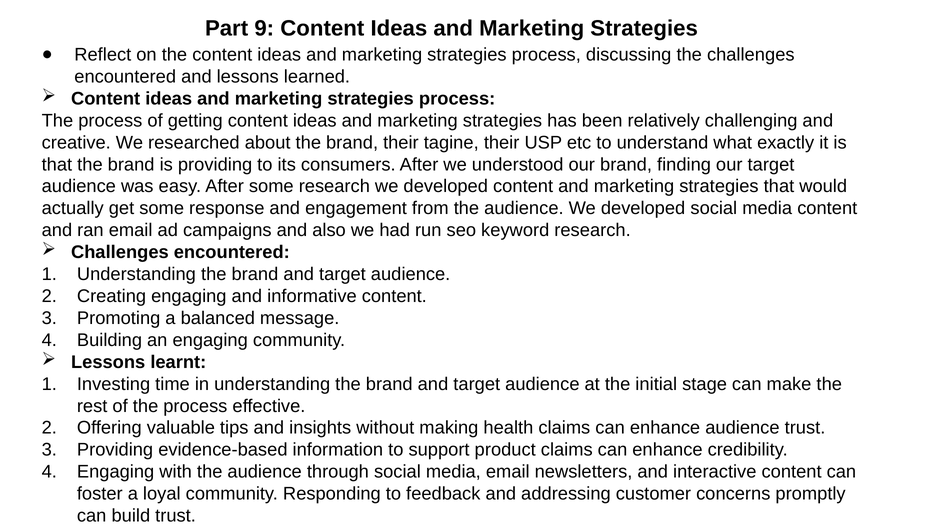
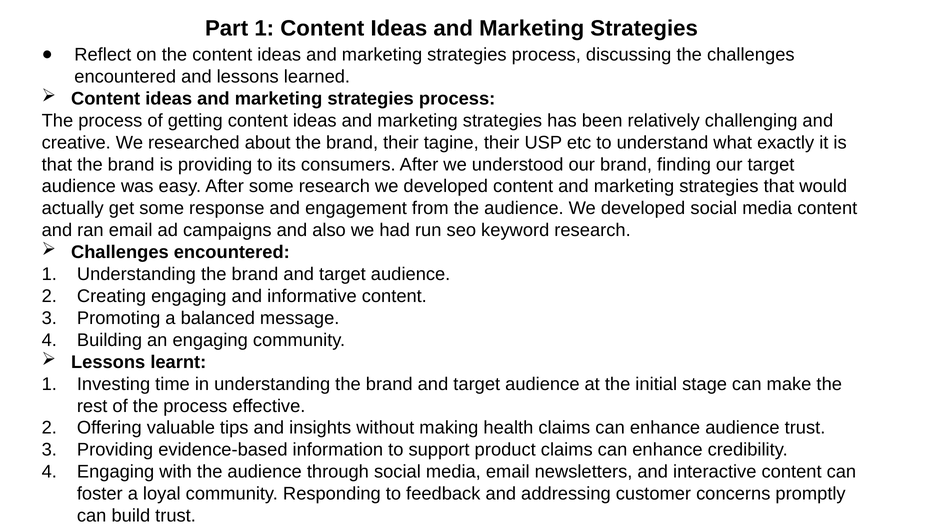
Part 9: 9 -> 1 (264, 28)
